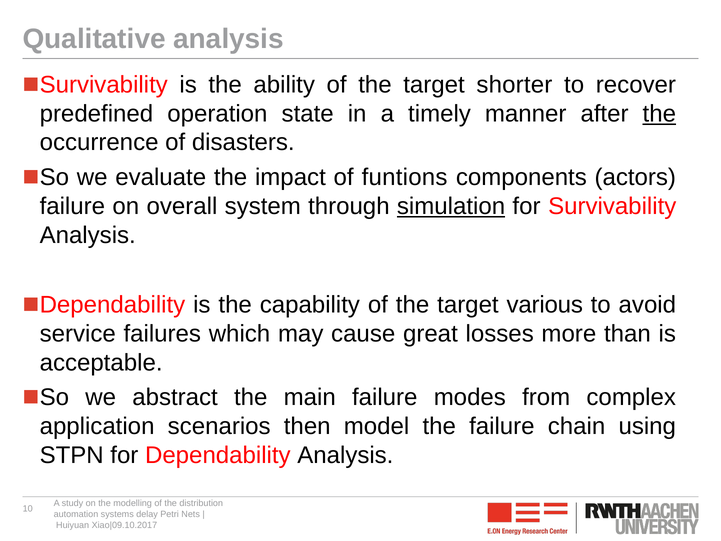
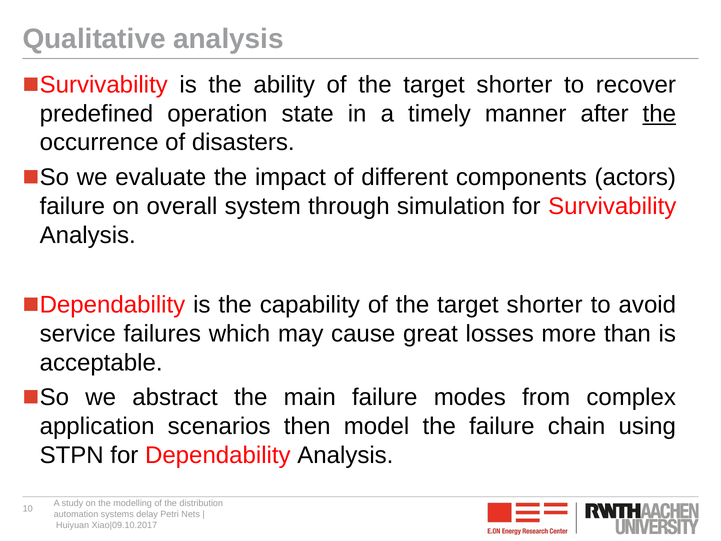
funtions: funtions -> different (405, 177)
simulation underline: present -> none (451, 206)
various: various -> shorter (545, 305)
